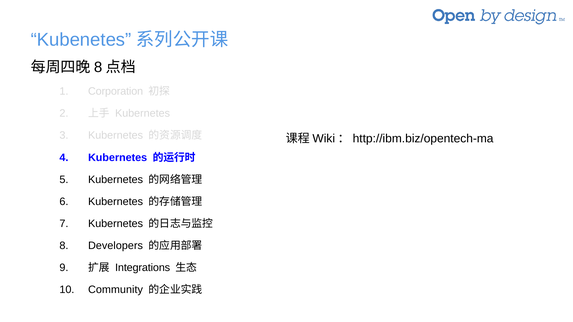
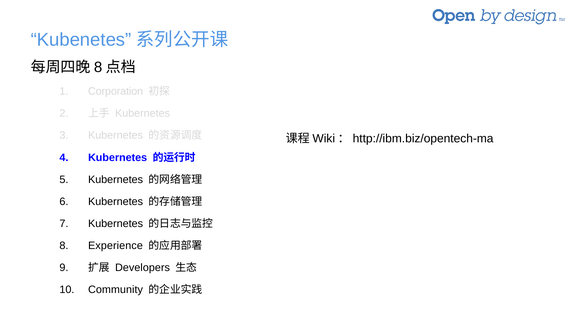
Developers: Developers -> Experience (115, 246)
Integrations: Integrations -> Developers (143, 268)
